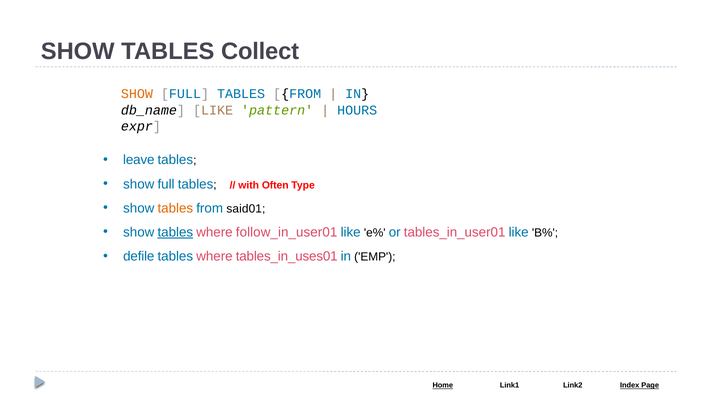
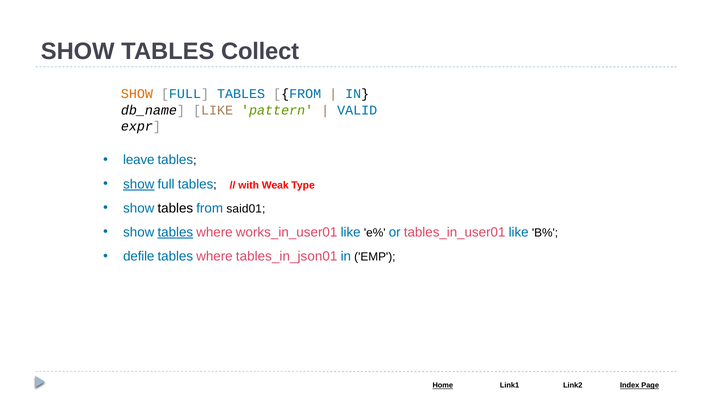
HOURS: HOURS -> VALID (357, 110)
show underline: none -> present (139, 184)
Often: Often -> Weak (275, 185)
tables colour: orange -> black (175, 208)
follow_in_user01: follow_in_user01 -> works_in_user01 (287, 232)
tables_in_uses01: tables_in_uses01 -> tables_in_json01 (287, 256)
